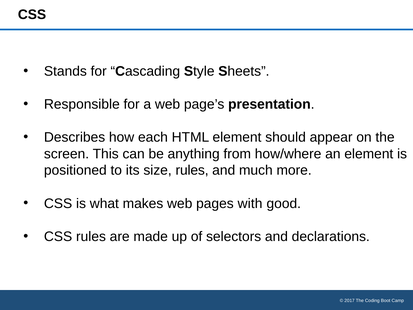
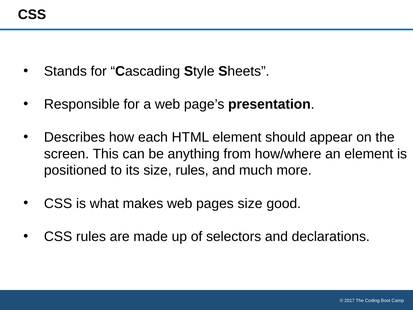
pages with: with -> size (250, 203)
